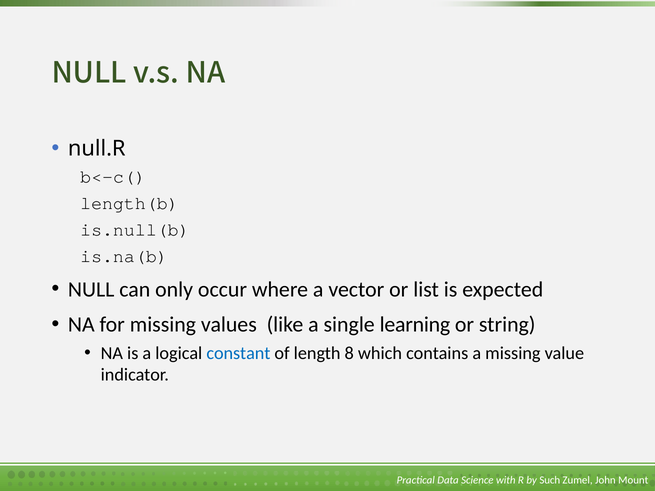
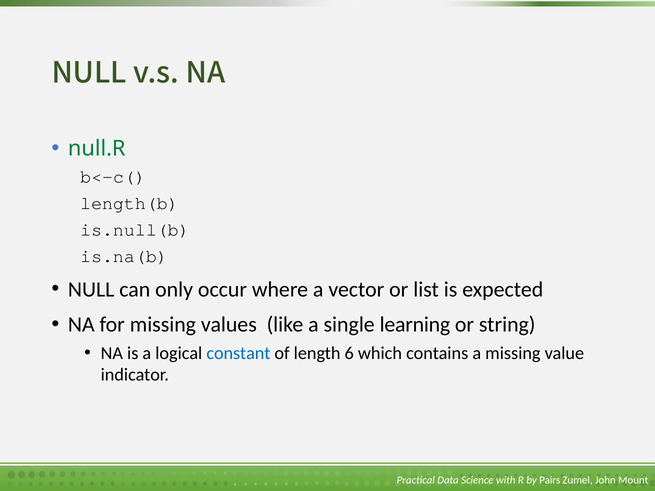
null.R colour: black -> green (97, 149)
8: 8 -> 6 (349, 353)
Such: Such -> Pairs (550, 481)
